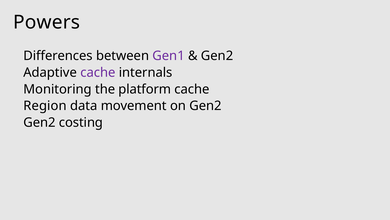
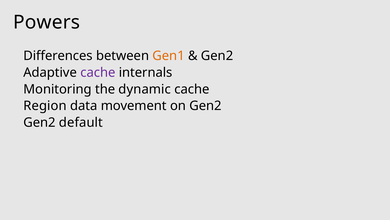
Gen1 colour: purple -> orange (169, 56)
platform: platform -> dynamic (145, 89)
costing: costing -> default (81, 122)
